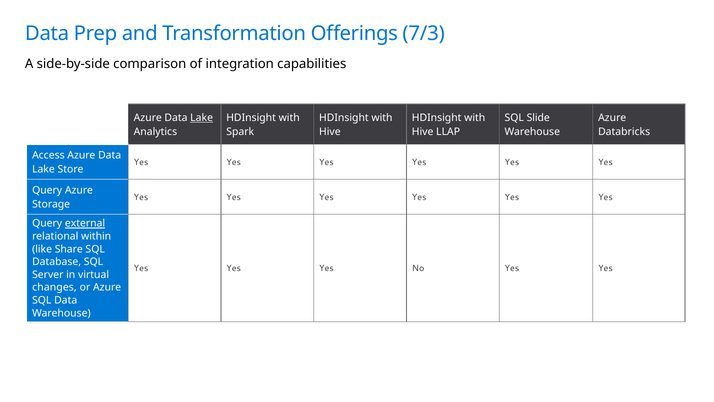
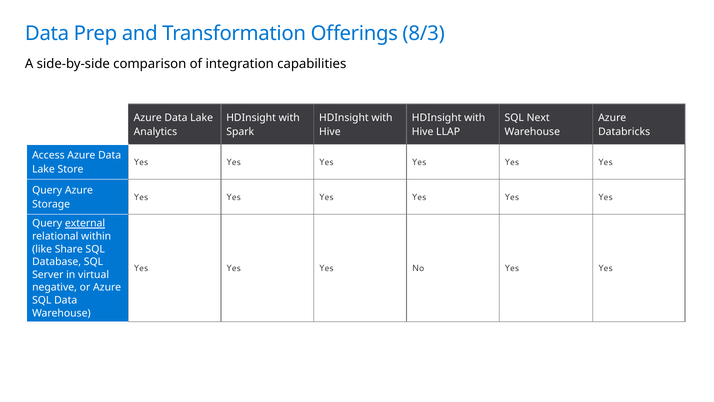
7/3: 7/3 -> 8/3 (424, 34)
Lake underline: present -> none (202, 117)
Slide: Slide -> Next (538, 117)
changes: changes -> negative (55, 287)
